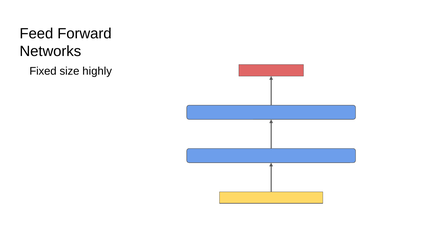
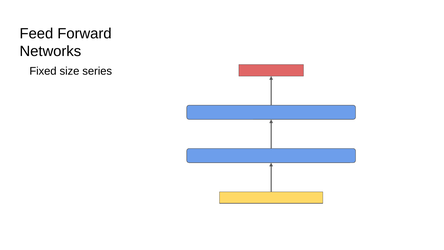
highly: highly -> series (97, 71)
